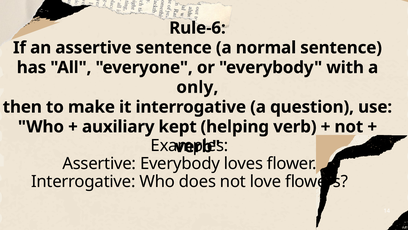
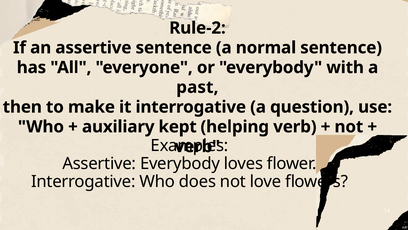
Rule-6: Rule-6 -> Rule-2 (197, 28)
only: only -> past (197, 87)
